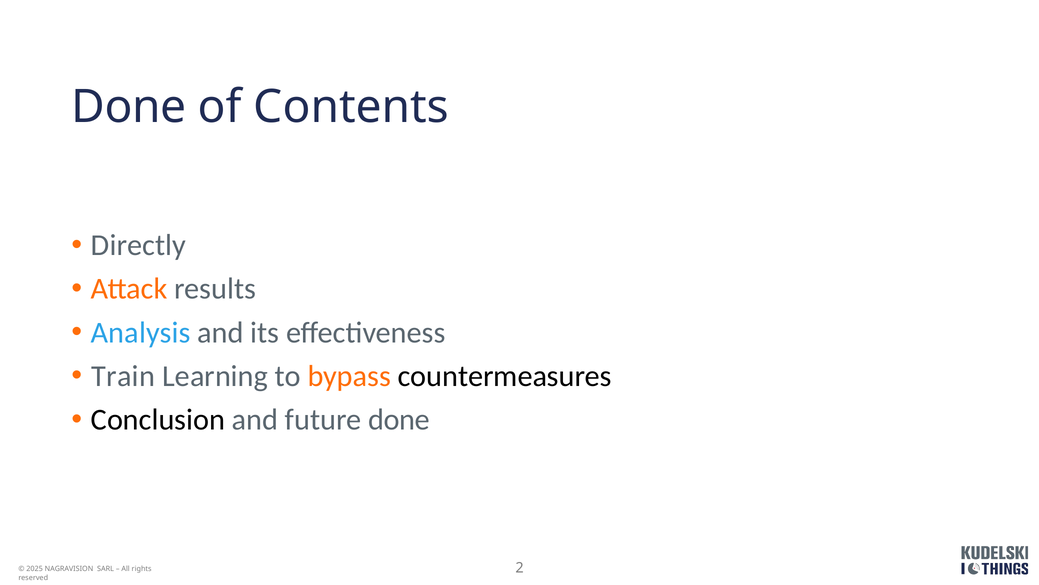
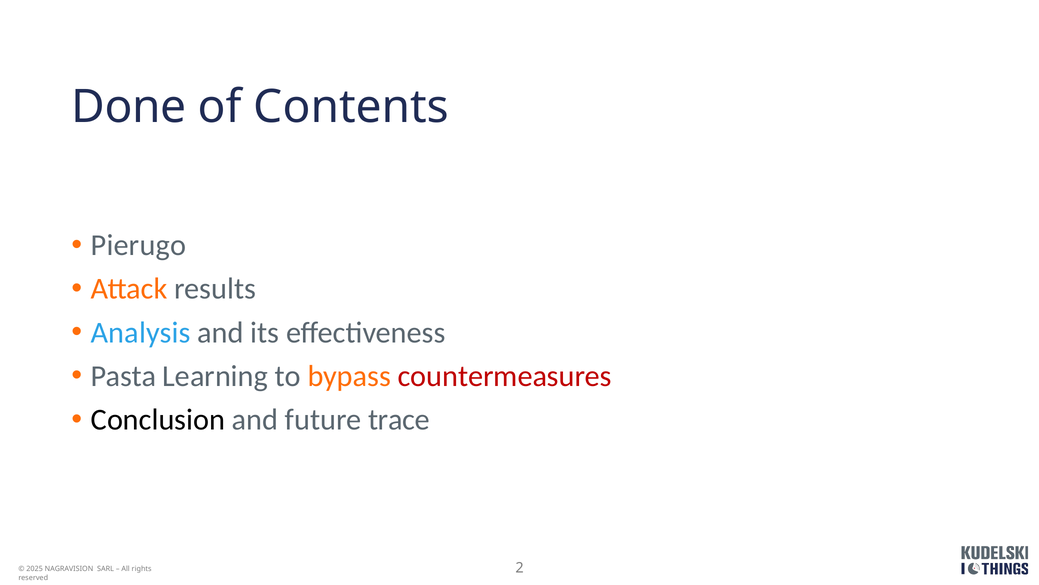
Directly: Directly -> Pierugo (138, 245)
Train: Train -> Pasta (123, 376)
countermeasures colour: black -> red (505, 376)
future done: done -> trace (399, 419)
